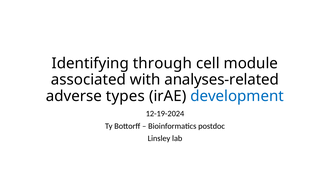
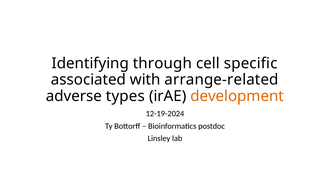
module: module -> specific (251, 63)
analyses-related: analyses-related -> arrange-related (222, 79)
development colour: blue -> orange (237, 96)
